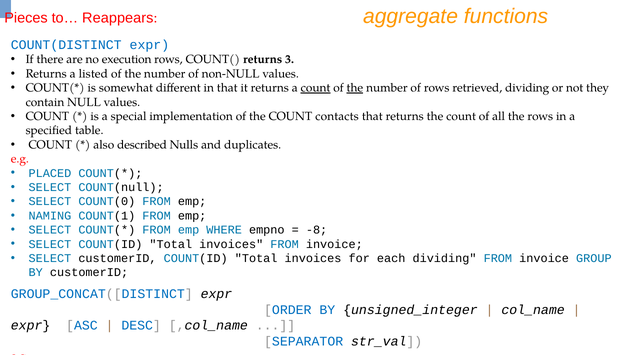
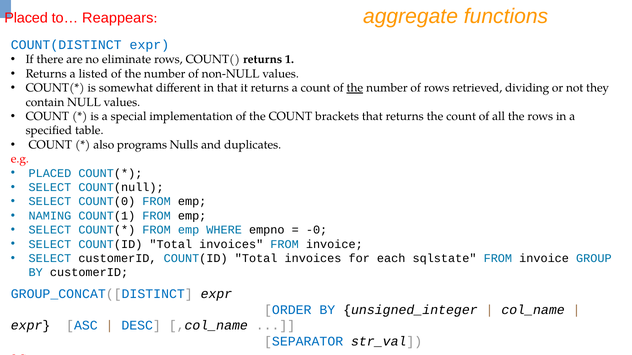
Pieces: Pieces -> Placed (26, 18)
execution: execution -> eliminate (127, 60)
3: 3 -> 1 (290, 60)
count underline: present -> none (315, 88)
contacts: contacts -> brackets (337, 117)
described: described -> programs (142, 145)
-8: -8 -> -0 (317, 230)
each dividing: dividing -> sqlstate (445, 259)
